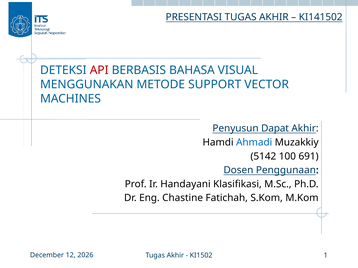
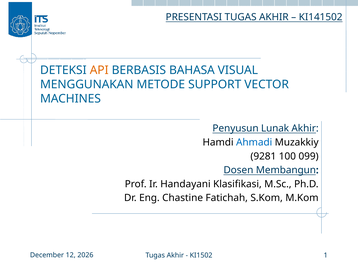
API colour: red -> orange (99, 70)
Dapat: Dapat -> Lunak (275, 129)
5142: 5142 -> 9281 (263, 157)
691: 691 -> 099 (309, 157)
Penggunaan: Penggunaan -> Membangun (286, 170)
